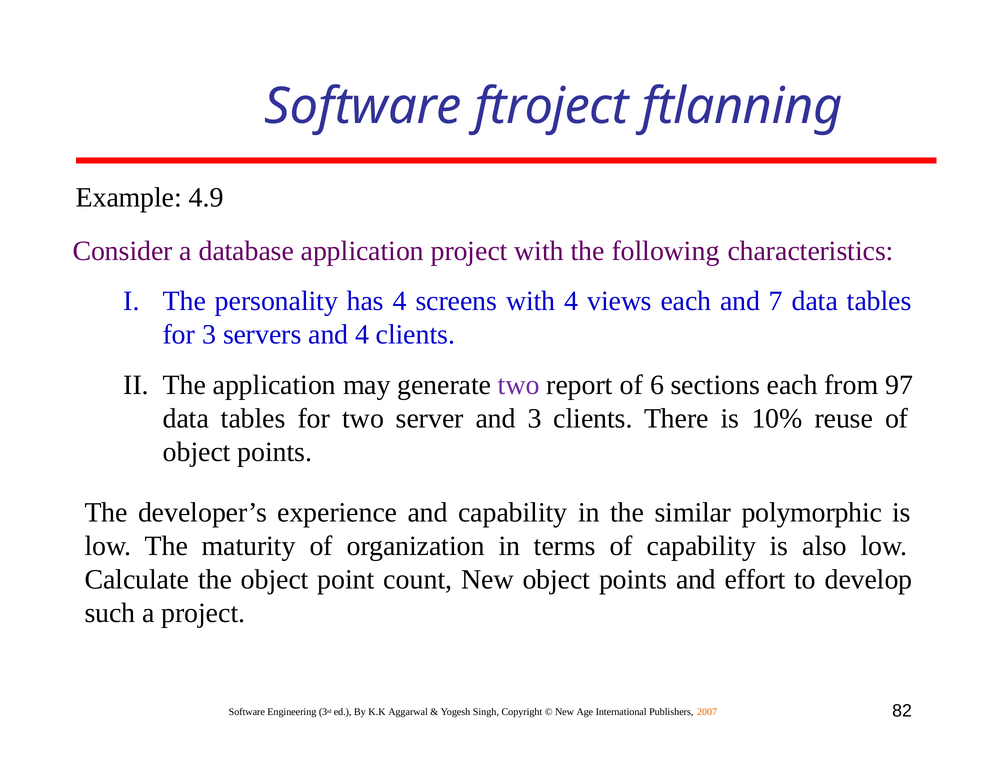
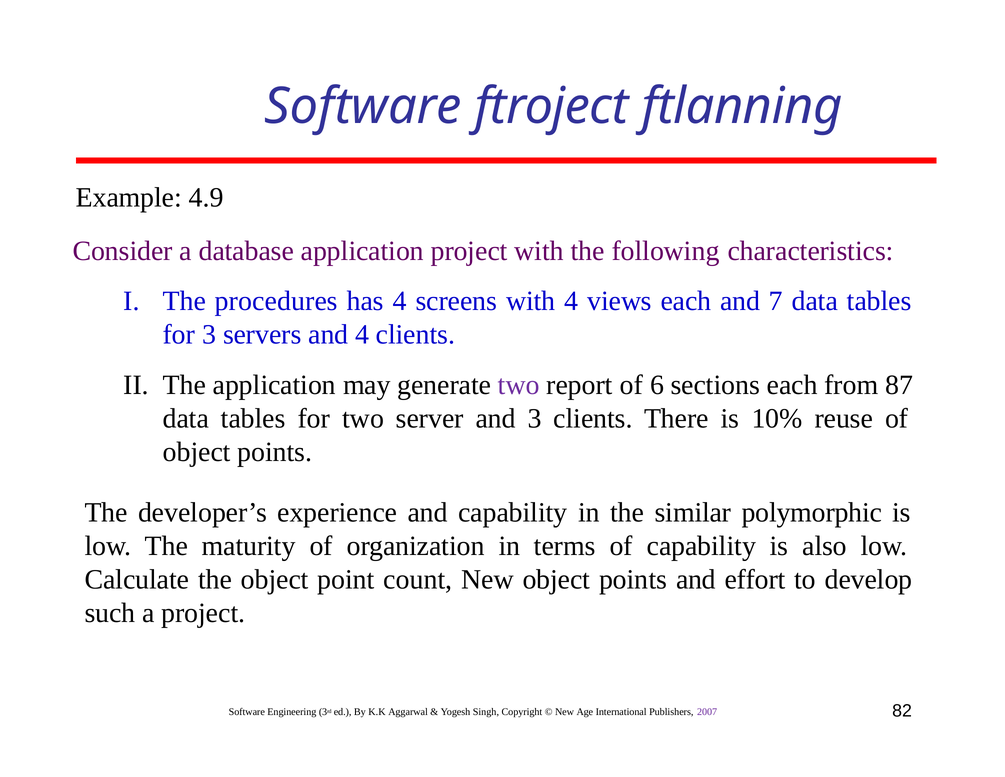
personality: personality -> procedures (276, 301)
97: 97 -> 87 (899, 385)
2007 colour: orange -> purple (707, 711)
